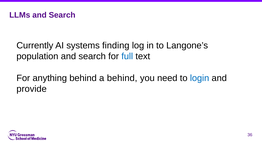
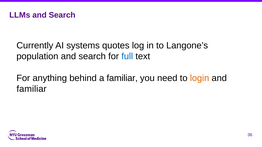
finding: finding -> quotes (116, 46)
a behind: behind -> familiar (122, 78)
login colour: blue -> orange (200, 78)
provide: provide -> familiar (32, 89)
